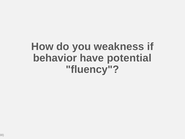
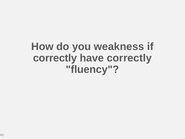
behavior: behavior -> correctly (55, 58)
have potential: potential -> correctly (129, 58)
